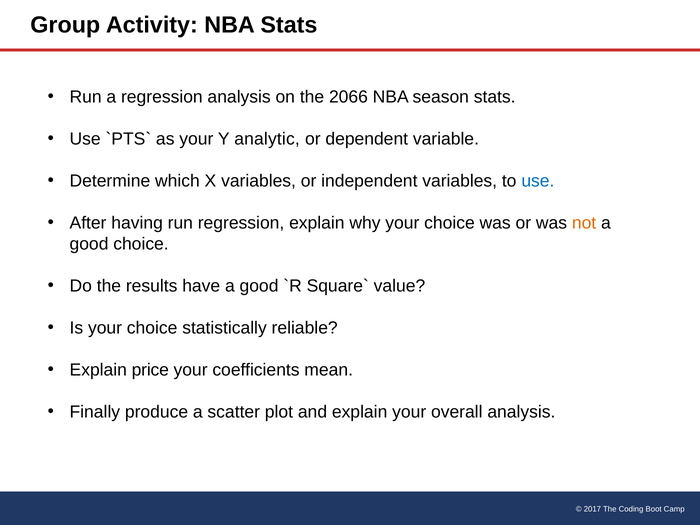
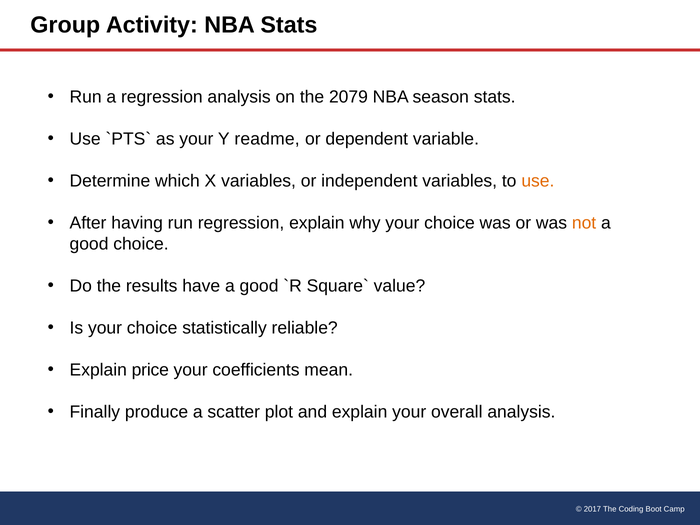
2066: 2066 -> 2079 (348, 97)
analytic: analytic -> readme (267, 139)
use colour: blue -> orange (538, 181)
